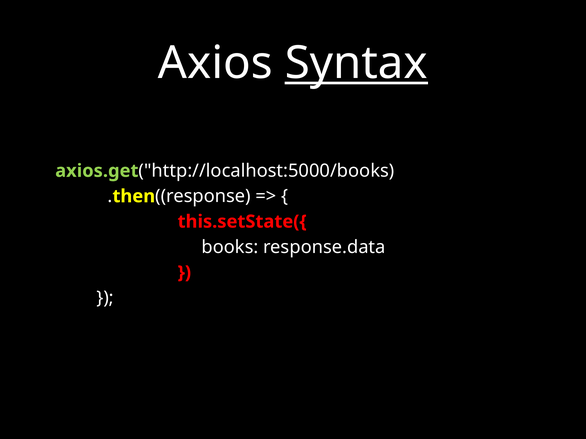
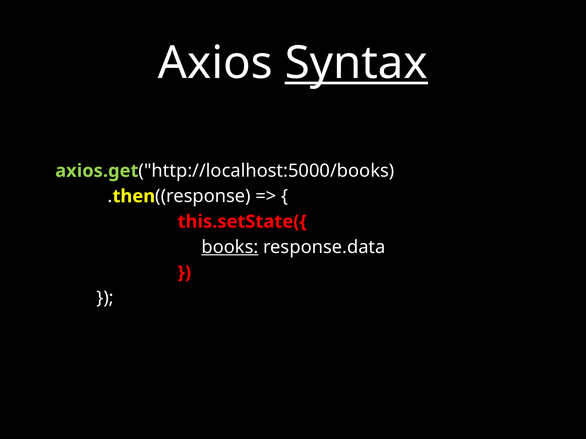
books underline: none -> present (230, 247)
